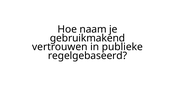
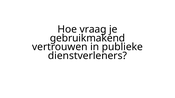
naam: naam -> vraag (93, 29)
regelgebaseerd: regelgebaseerd -> dienstverleners (87, 56)
